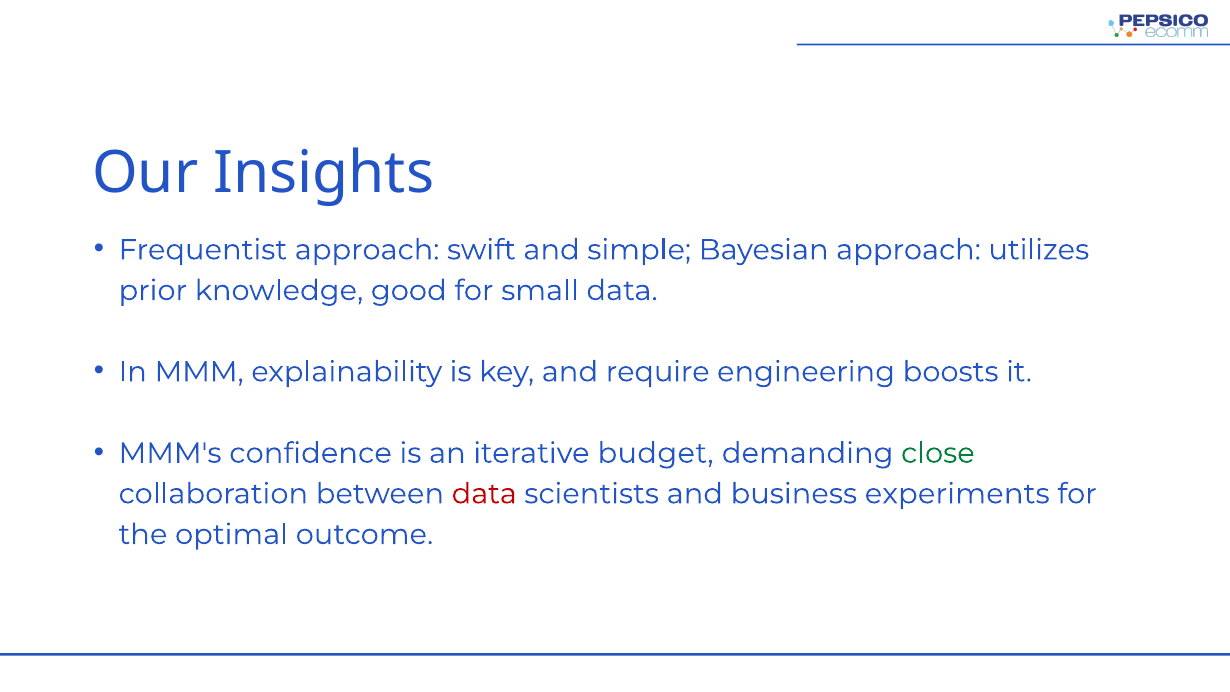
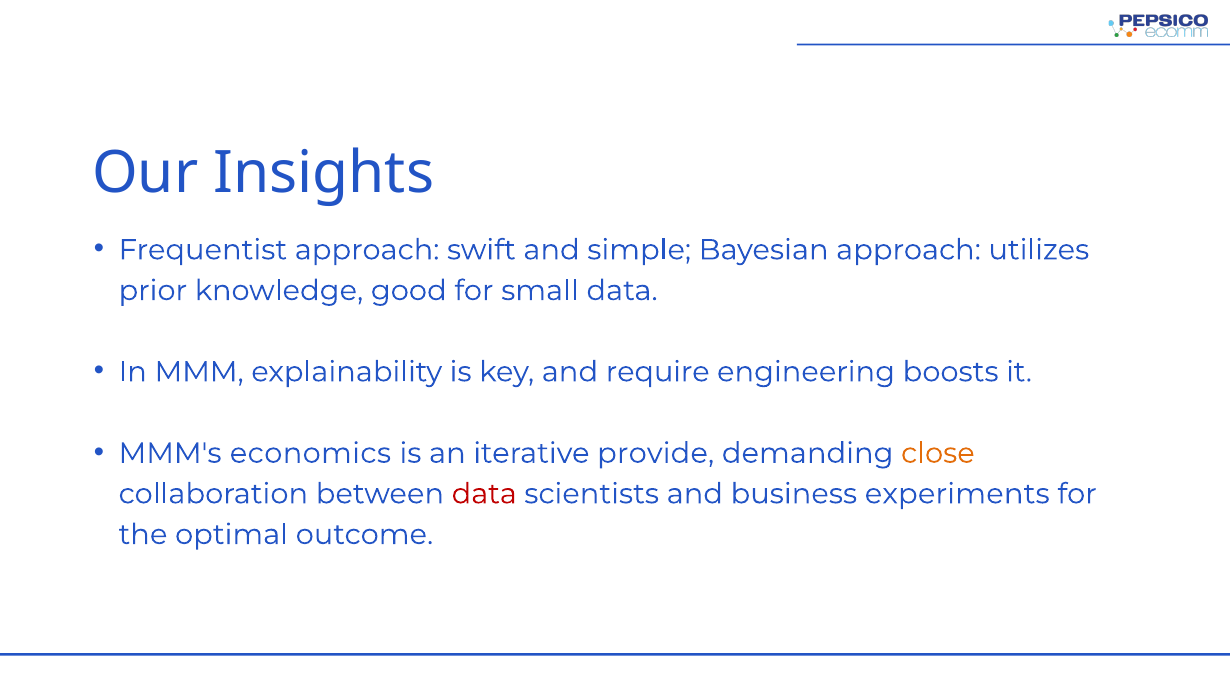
confidence: confidence -> economics (310, 453)
budget: budget -> provide (656, 453)
close colour: green -> orange (938, 453)
